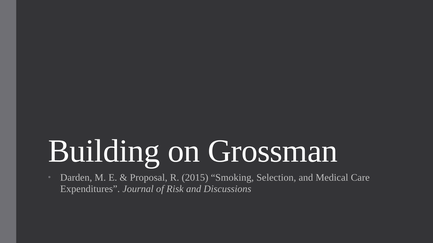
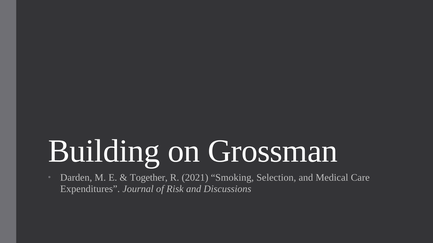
Proposal: Proposal -> Together (149, 178)
2015: 2015 -> 2021 (195, 178)
